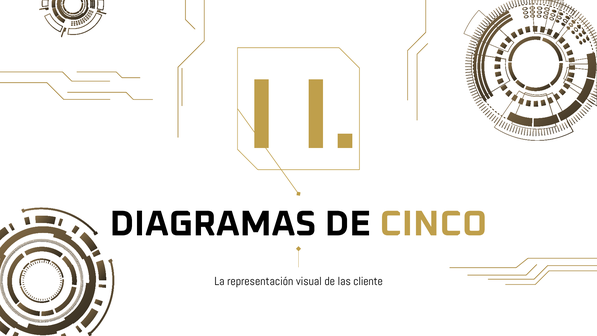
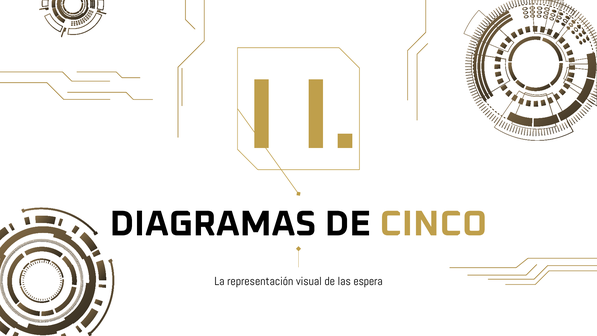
cliente: cliente -> espera (368, 281)
